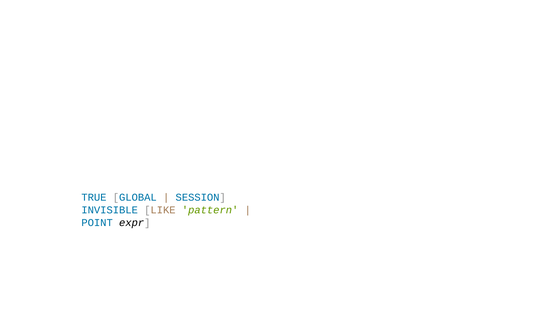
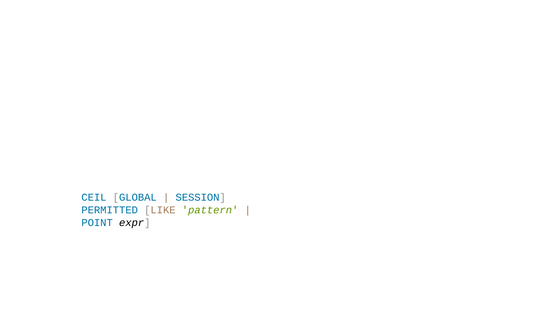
TRUE: TRUE -> CEIL (94, 197)
INVISIBLE: INVISIBLE -> PERMITTED (110, 210)
